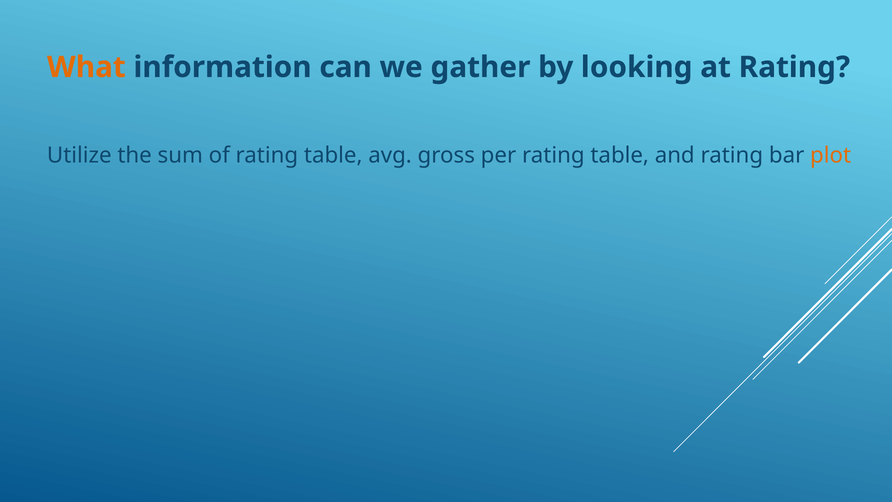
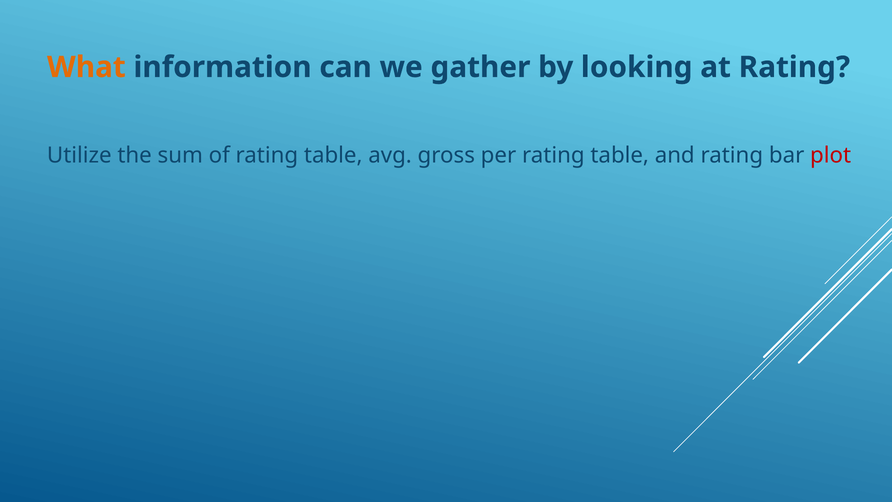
plot colour: orange -> red (831, 155)
